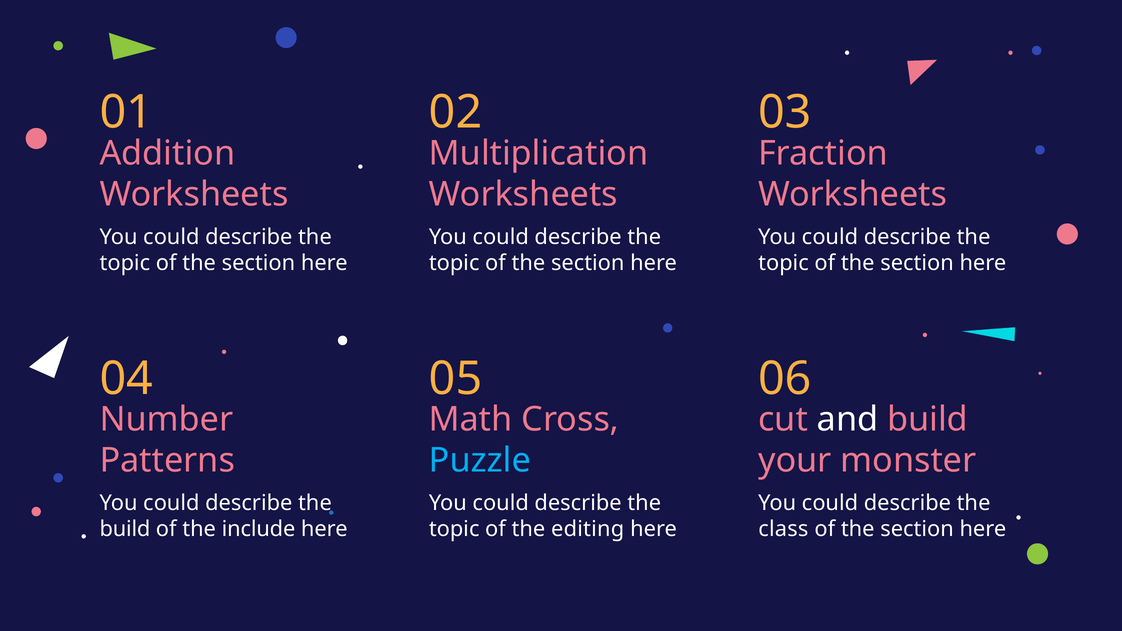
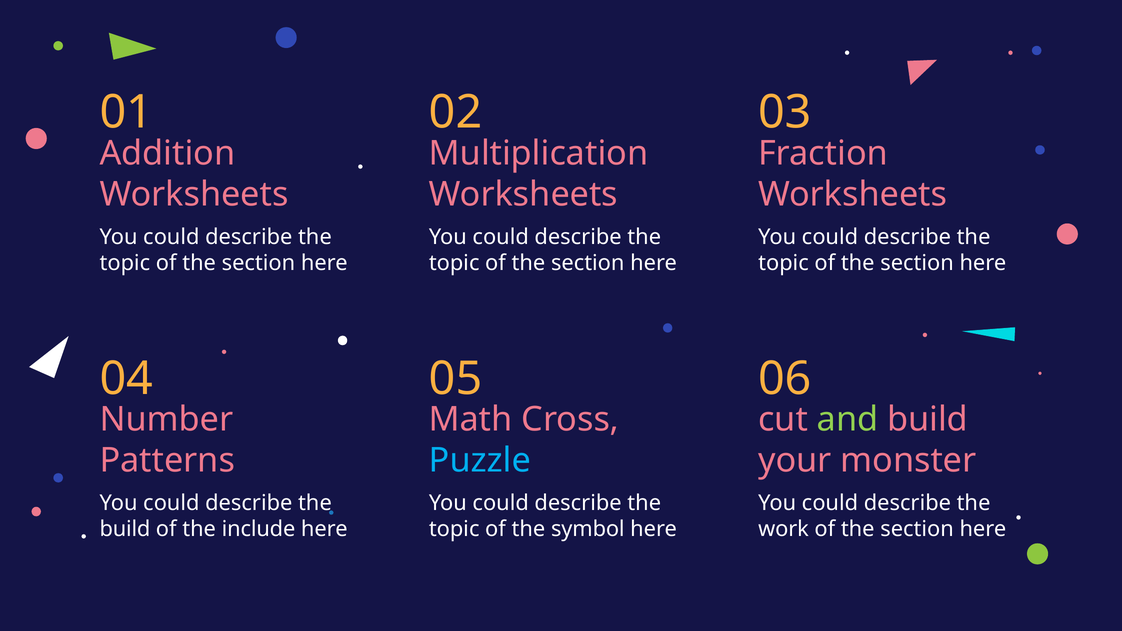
and colour: white -> light green (848, 420)
editing: editing -> symbol (588, 529)
class: class -> work (784, 529)
